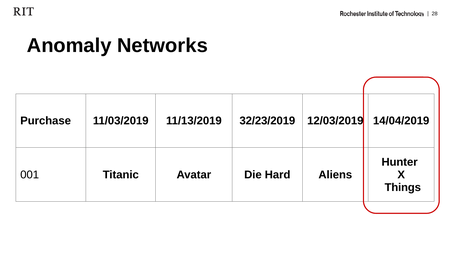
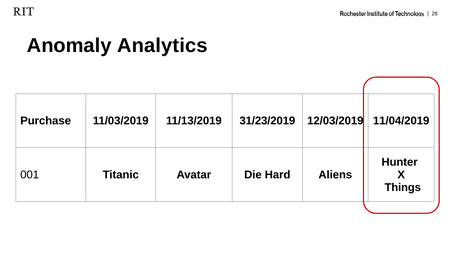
Networks: Networks -> Analytics (162, 46)
32/23/2019: 32/23/2019 -> 31/23/2019 (267, 121)
14/04/2019: 14/04/2019 -> 11/04/2019 (401, 121)
